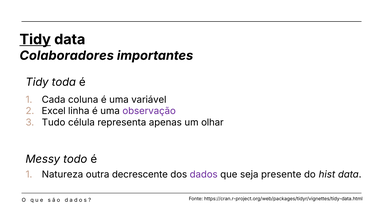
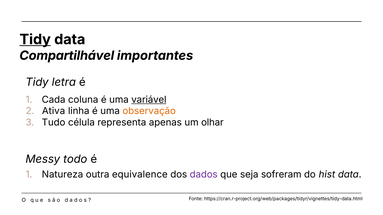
Colaboradores: Colaboradores -> Compartilhável (67, 56)
toda: toda -> letra (64, 82)
variável underline: none -> present (149, 100)
Excel: Excel -> Ativa (54, 111)
observação colour: purple -> orange (149, 111)
decrescente: decrescente -> equivalence (140, 175)
presente: presente -> sofreram (281, 175)
